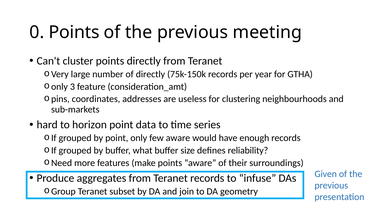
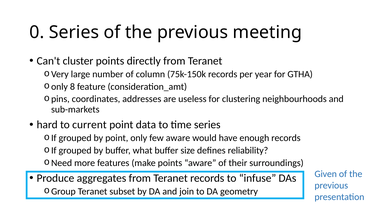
0 Points: Points -> Series (74, 32)
of directly: directly -> column (150, 74)
3: 3 -> 8 (72, 87)
horizon: horizon -> current (89, 125)
